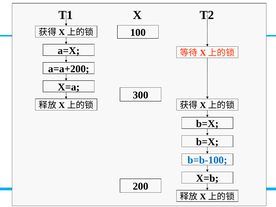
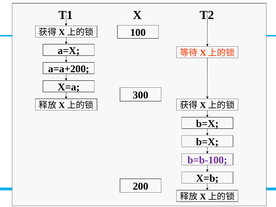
b=b-100 colour: blue -> purple (207, 160)
